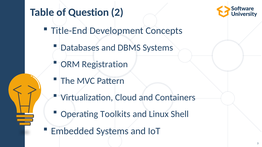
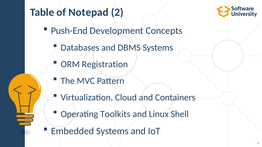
Question: Question -> Notepad (89, 12)
Title-End: Title-End -> Push-End (69, 31)
